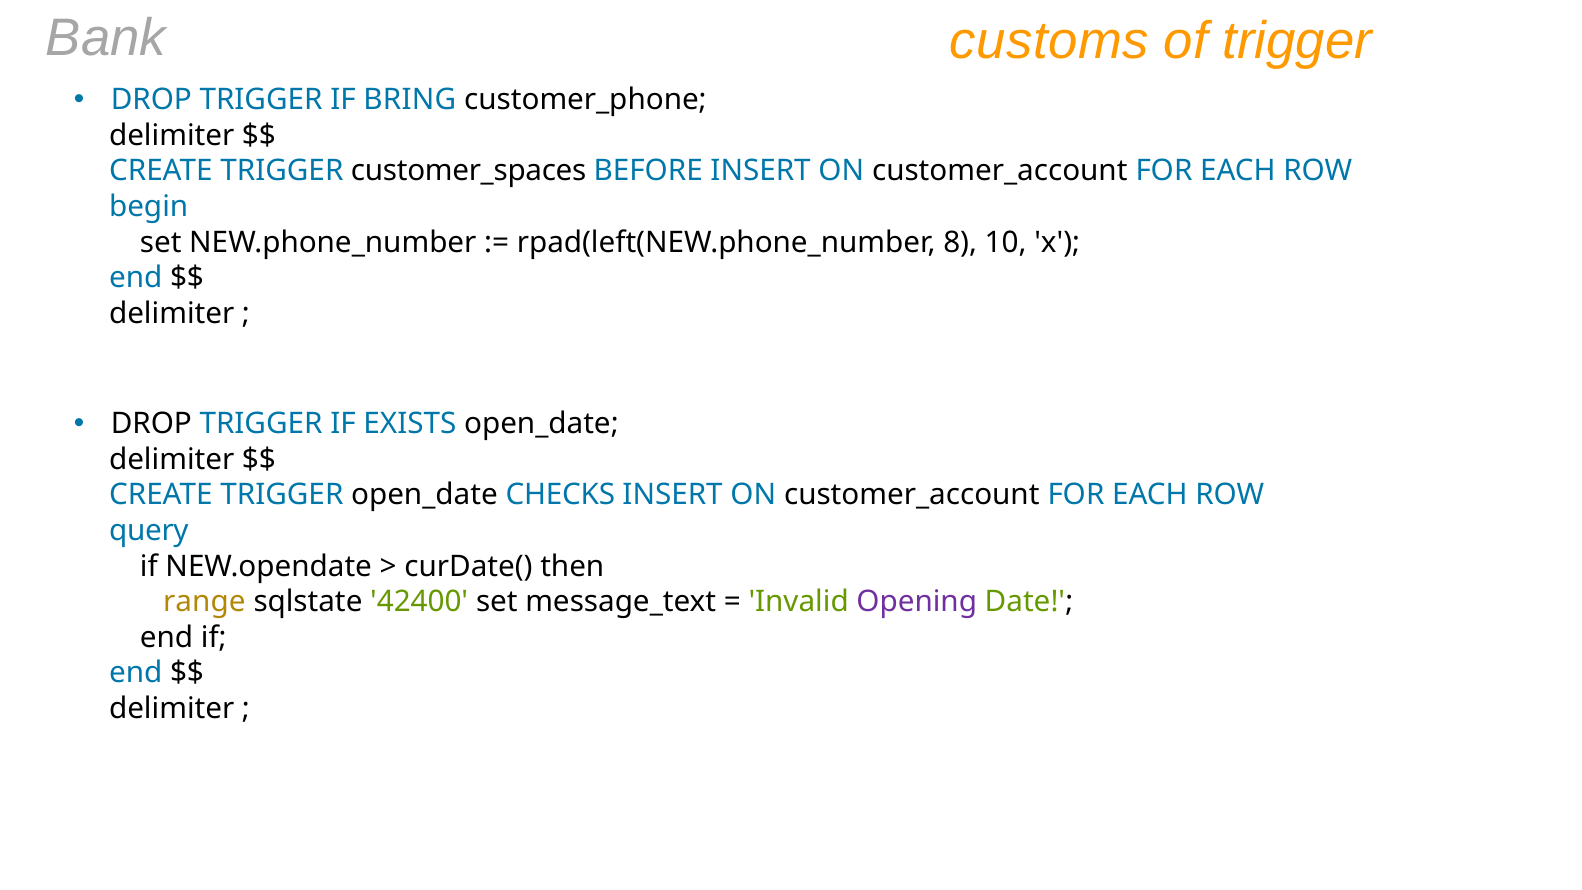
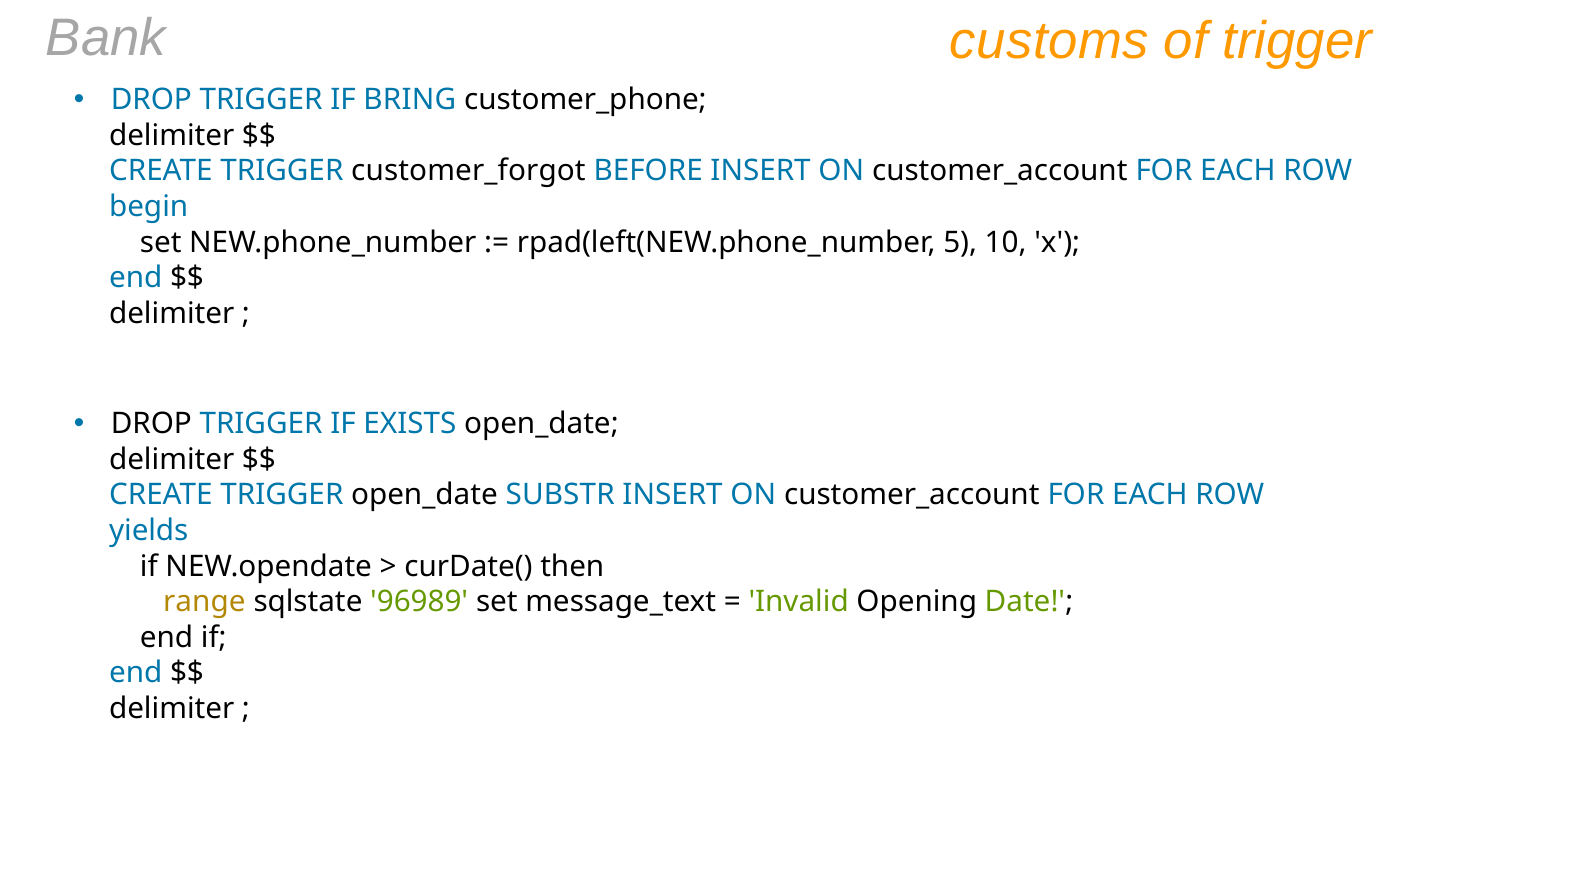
customer_spaces: customer_spaces -> customer_forgot (468, 171)
8: 8 -> 5 (960, 242)
CHECKS: CHECKS -> SUBSTR (560, 495)
query: query -> yields (149, 531)
42400: 42400 -> 96989 (419, 602)
Opening colour: purple -> black (917, 602)
